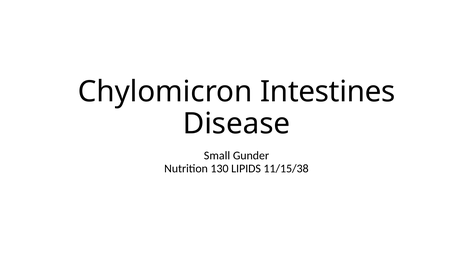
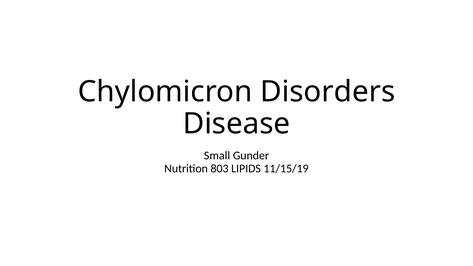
Intestines: Intestines -> Disorders (328, 92)
130: 130 -> 803 (220, 169)
11/15/38: 11/15/38 -> 11/15/19 (286, 169)
